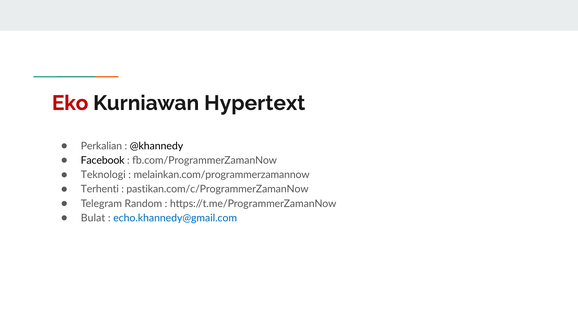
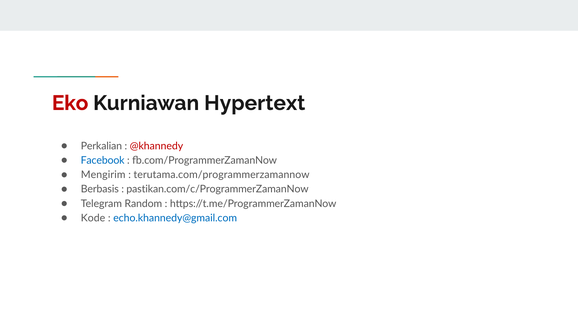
@khannedy colour: black -> red (156, 146)
Facebook colour: black -> blue (103, 160)
Teknologi: Teknologi -> Mengirim (103, 175)
melainkan.com/programmerzamannow: melainkan.com/programmerzamannow -> terutama.com/programmerzamannow (222, 175)
Terhenti: Terhenti -> Berbasis (100, 189)
Bulat: Bulat -> Kode (93, 218)
